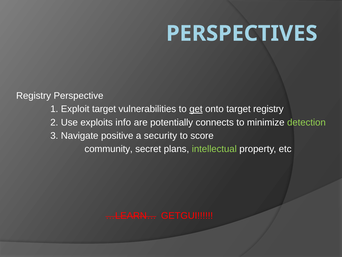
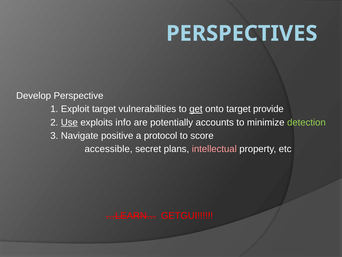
Registry: Registry -> Develop (34, 95)
target registry: registry -> provide (268, 109)
Use underline: none -> present (69, 122)
connects: connects -> accounts (215, 122)
security: security -> protocol (161, 135)
community: community -> accessible (109, 149)
intellectual colour: light green -> pink (214, 149)
